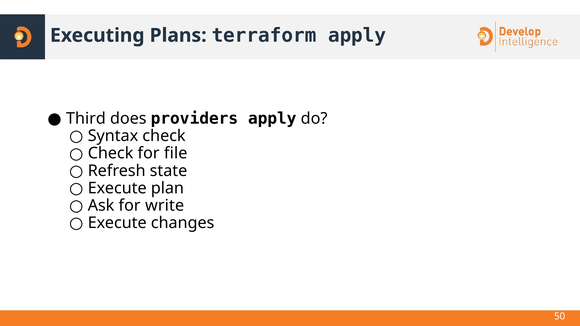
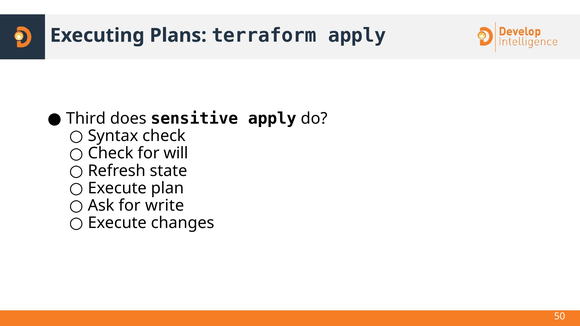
providers: providers -> sensitive (195, 119)
file: file -> will (176, 153)
